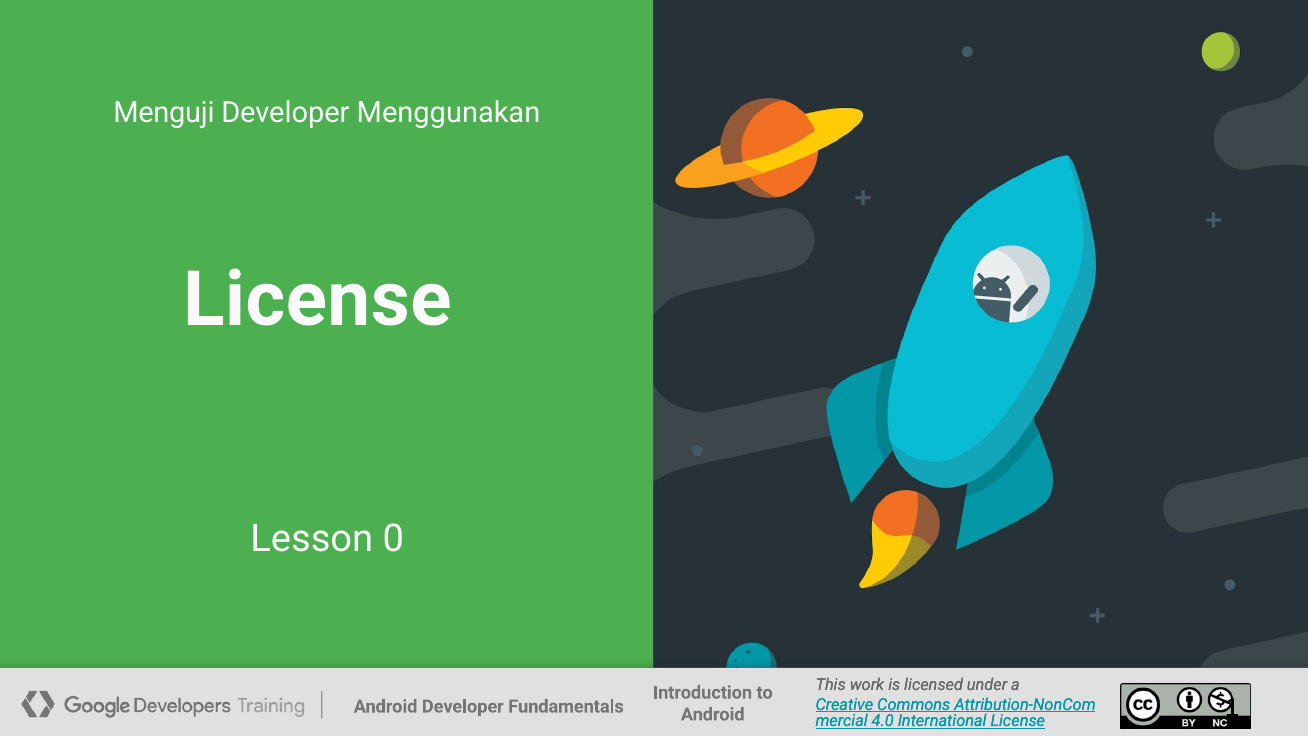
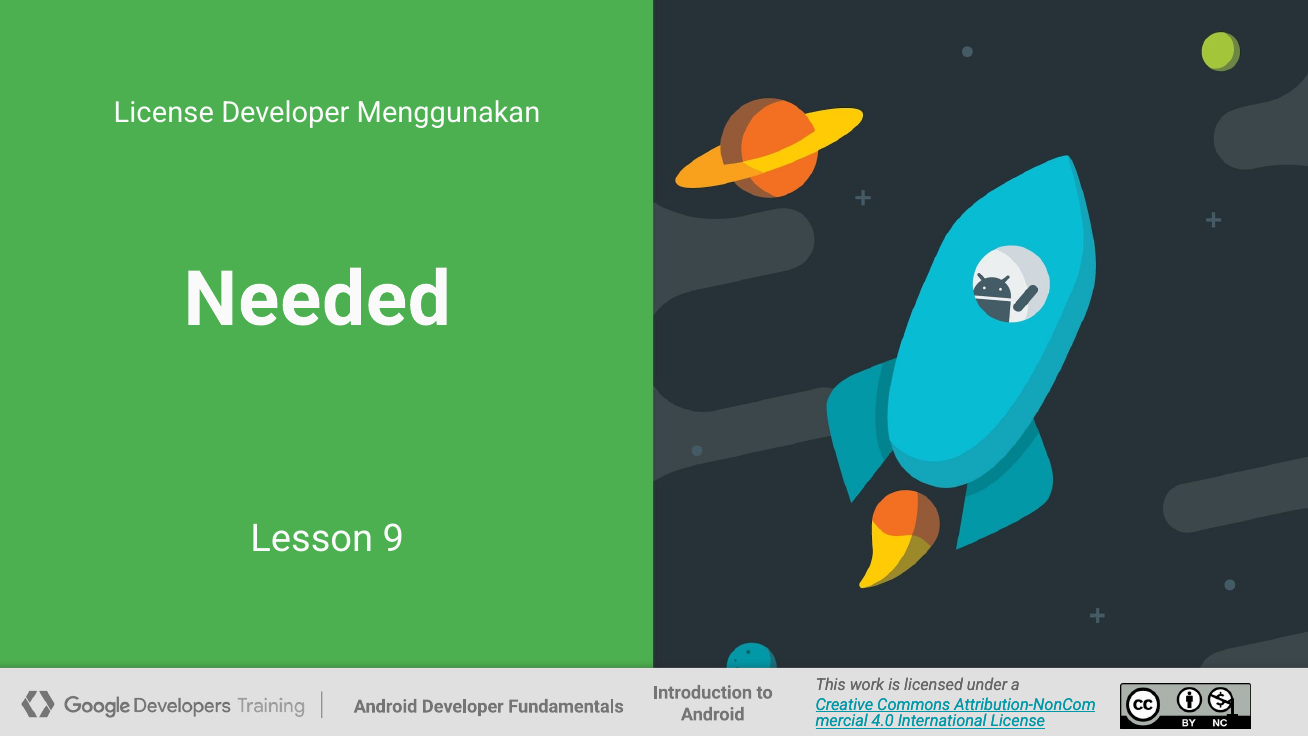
Menguji: Menguji -> License (164, 113)
License: License -> Needed (317, 299)
0: 0 -> 9 (393, 539)
